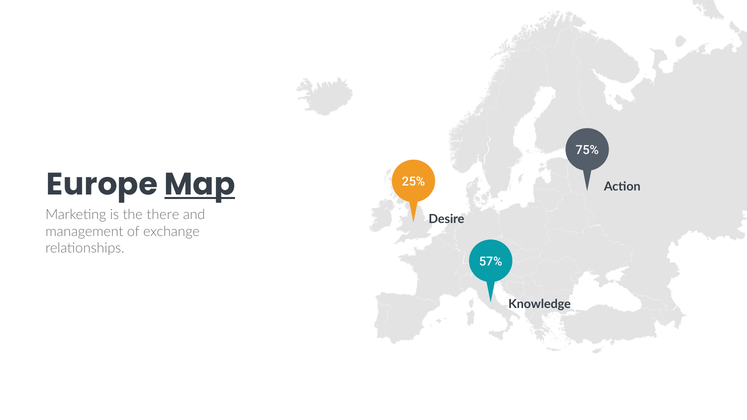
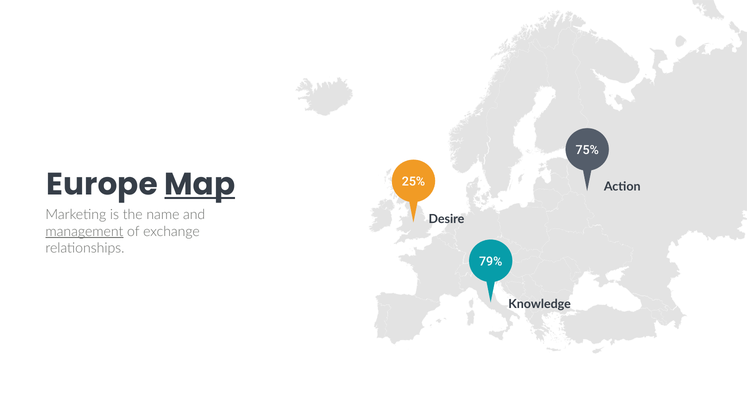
there: there -> name (163, 215)
management underline: none -> present (84, 232)
57%: 57% -> 79% (491, 262)
